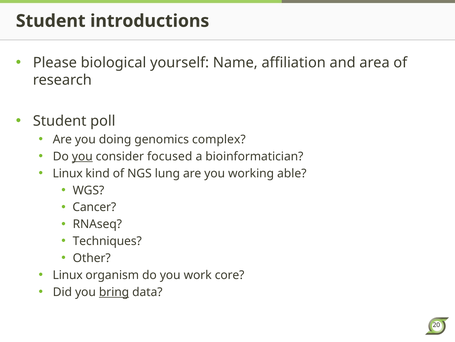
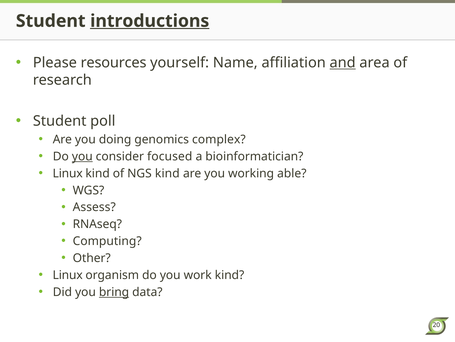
introductions underline: none -> present (150, 21)
biological: biological -> resources (114, 63)
and underline: none -> present (343, 63)
NGS lung: lung -> kind (167, 173)
Cancer: Cancer -> Assess (94, 207)
Techniques: Techniques -> Computing (107, 241)
work core: core -> kind (230, 275)
